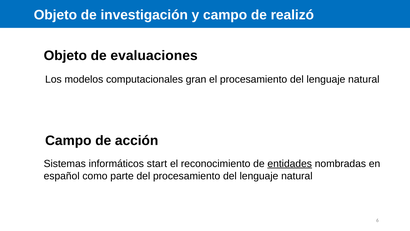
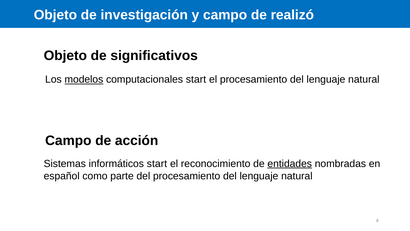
evaluaciones: evaluaciones -> significativos (154, 56)
modelos underline: none -> present (84, 79)
computacionales gran: gran -> start (196, 79)
